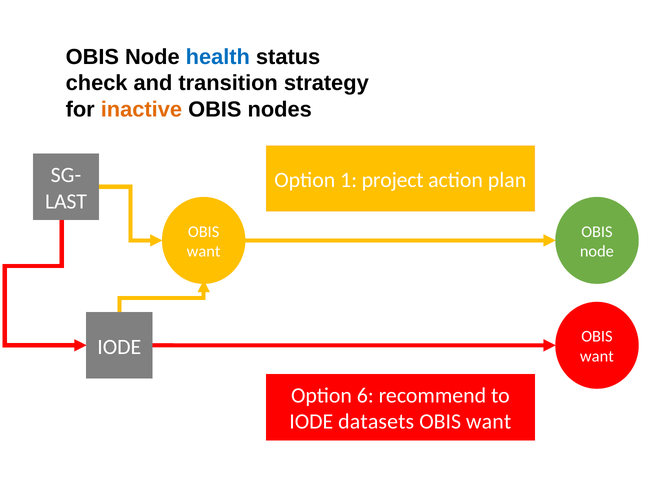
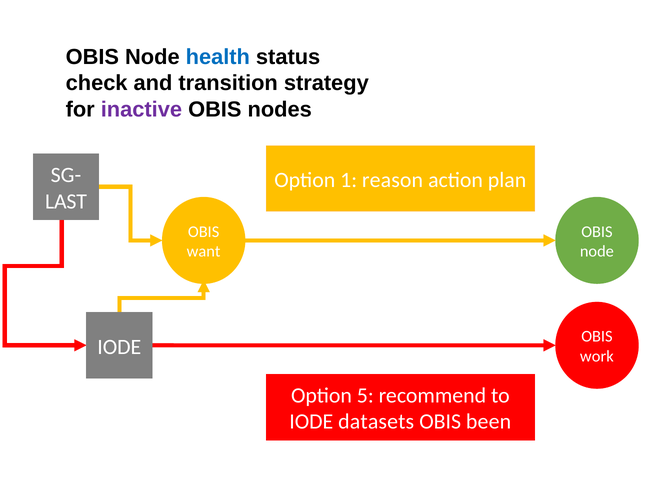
inactive colour: orange -> purple (141, 110)
project: project -> reason (392, 180)
want: want -> work (597, 356)
6: 6 -> 5 (365, 396)
want: want -> been (489, 422)
